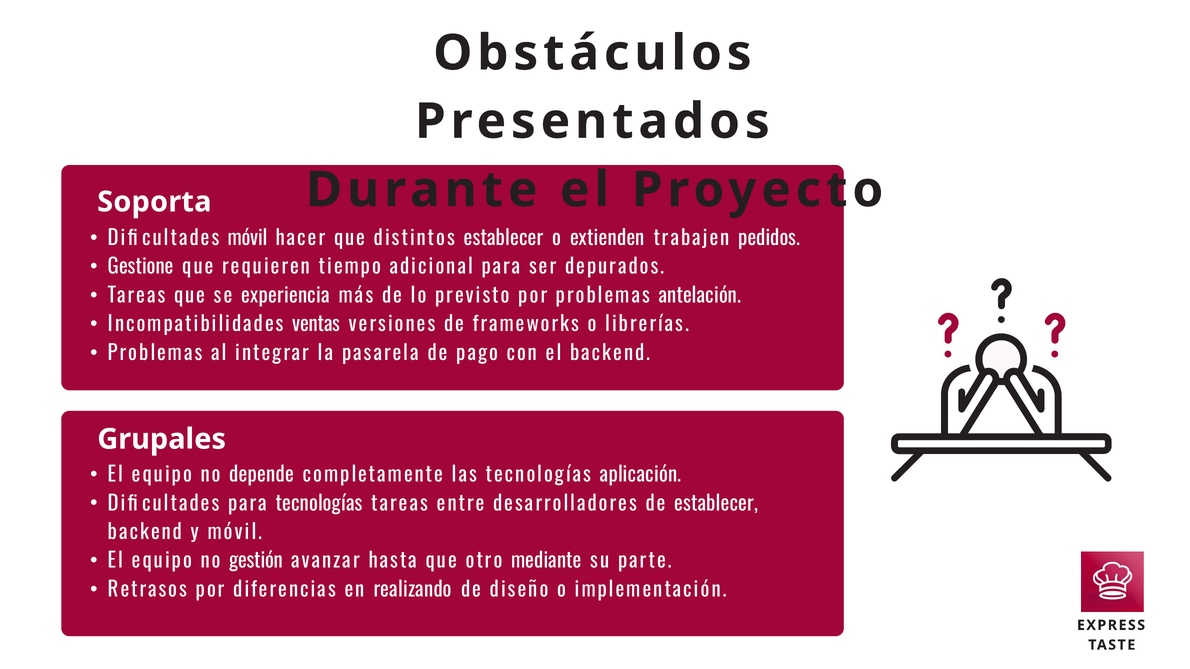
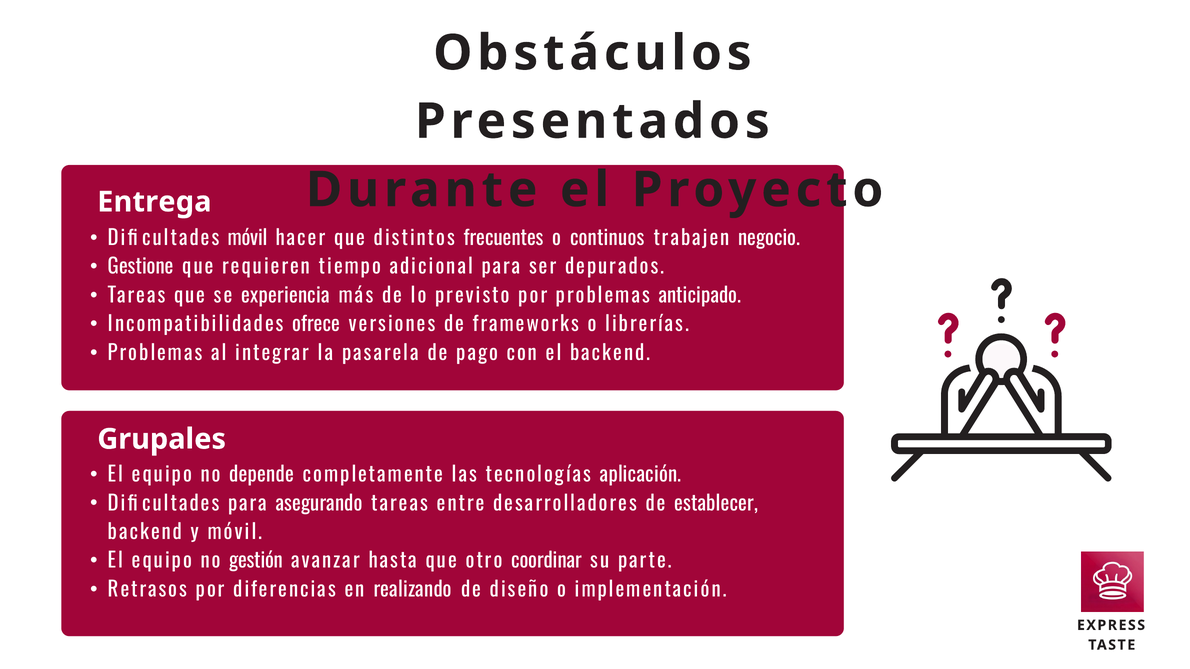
Soporta: Soporta -> Entrega (154, 202)
distintos establecer: establecer -> frecuentes (504, 238)
extienden: extienden -> continuos (607, 238)
pedidos: pedidos -> negocio (769, 238)
antelación: antelación -> anticipado (700, 296)
ventas: ventas -> ofrece (316, 325)
para tecnologías: tecnologías -> asegurando (319, 504)
mediante: mediante -> coordinar (546, 561)
